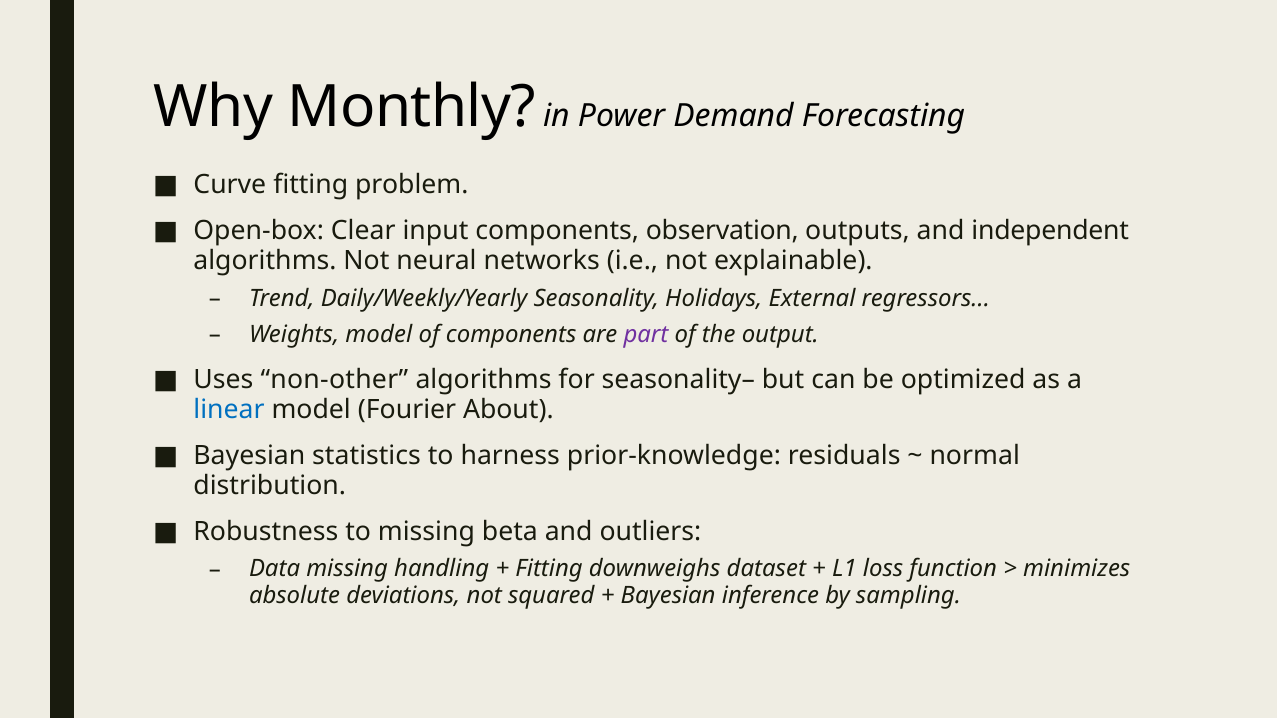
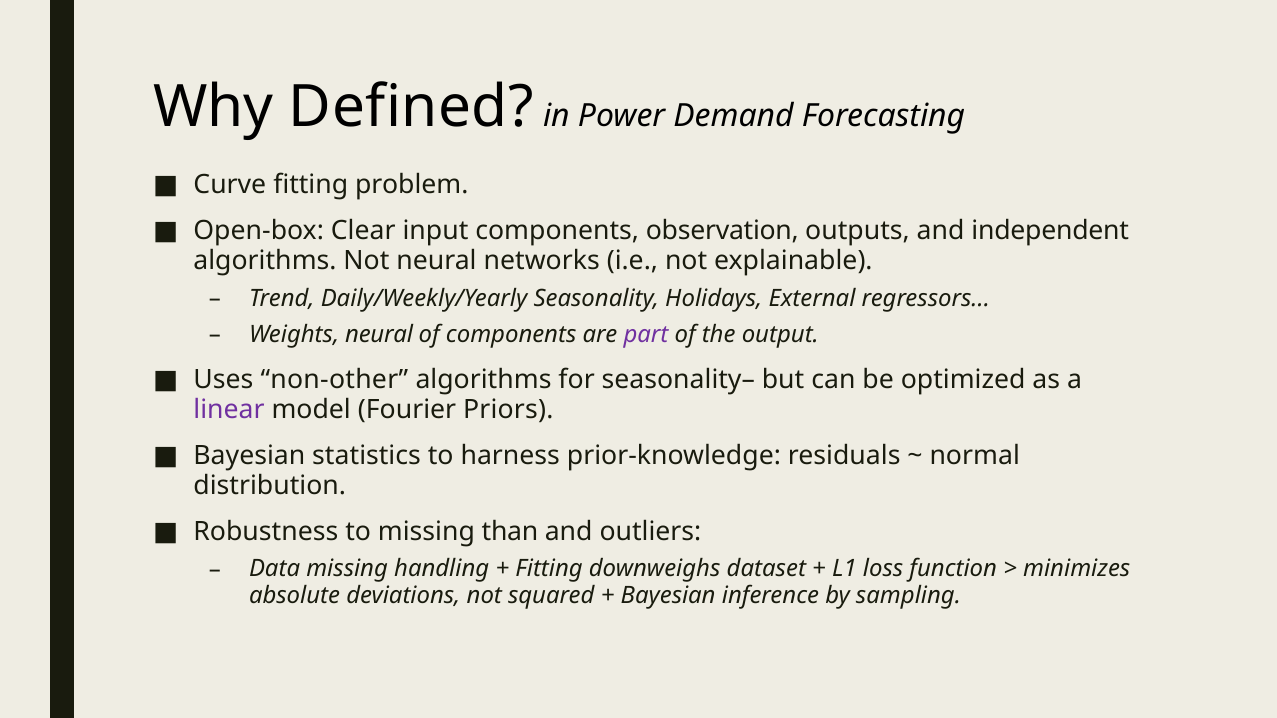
Monthly: Monthly -> Defined (411, 107)
Weights model: model -> neural (379, 335)
linear colour: blue -> purple (229, 409)
About: About -> Priors (508, 409)
beta: beta -> than (510, 531)
